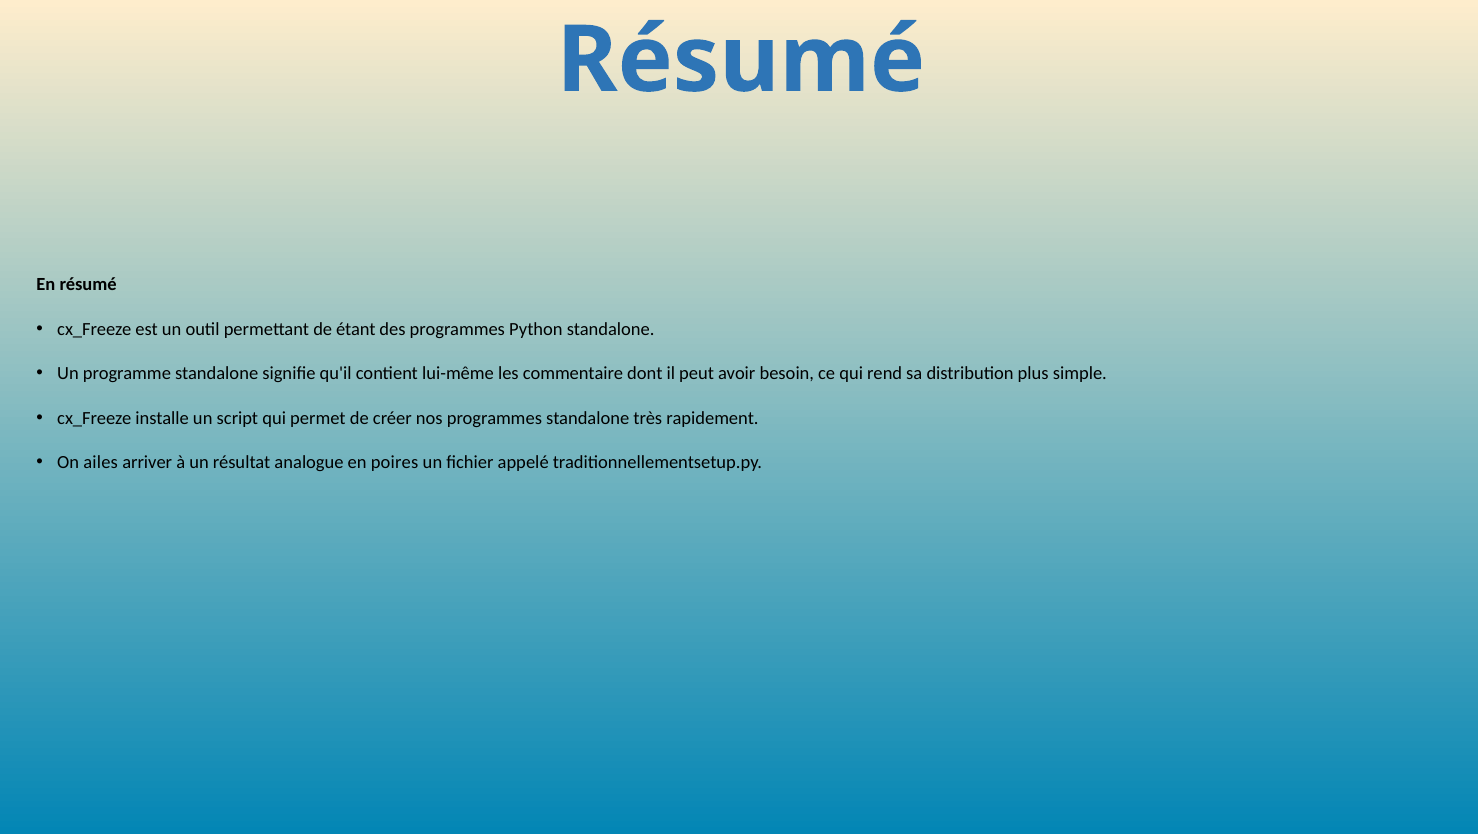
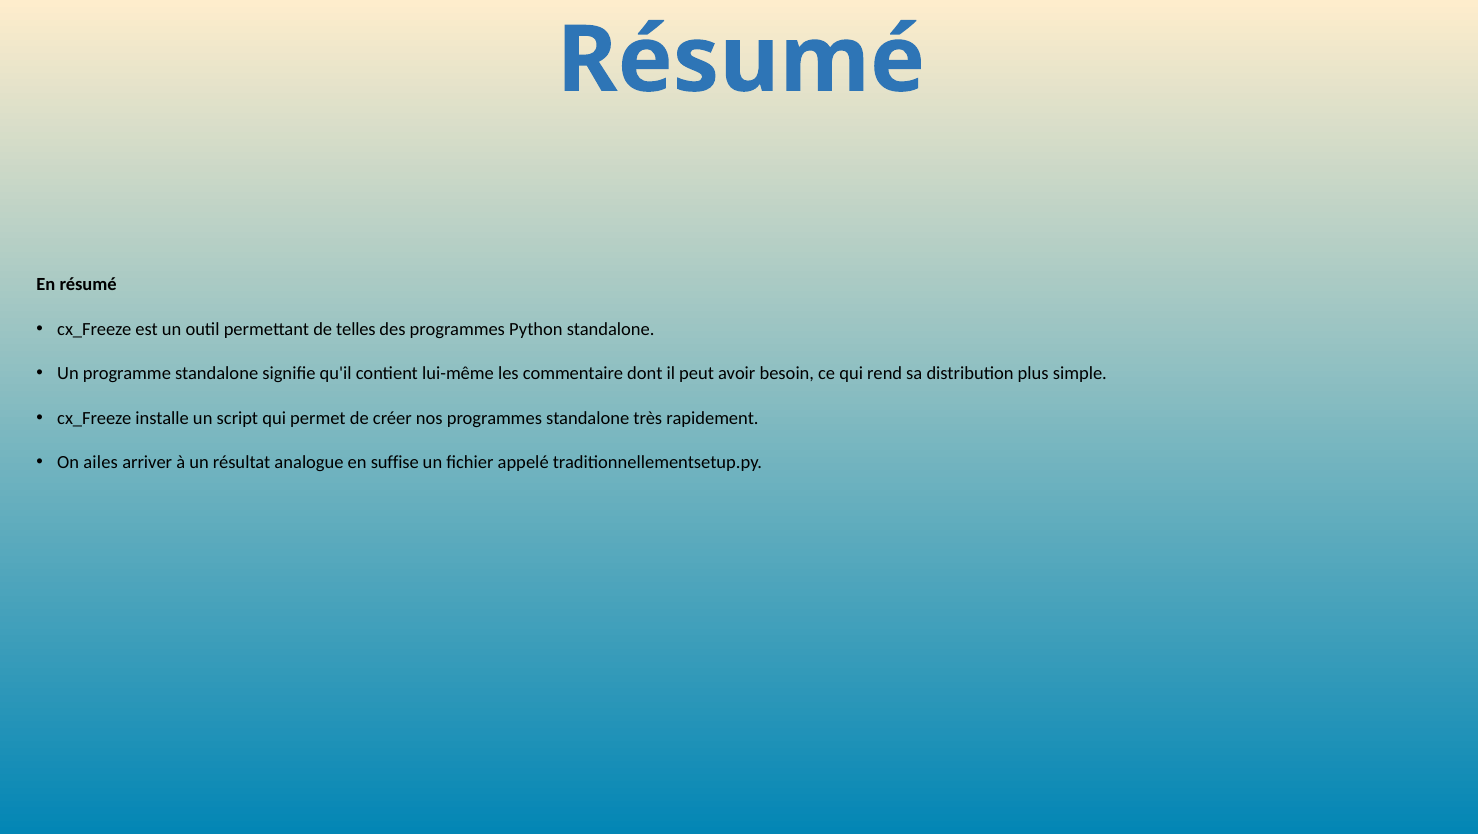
étant: étant -> telles (356, 329)
poires: poires -> suffise (395, 462)
